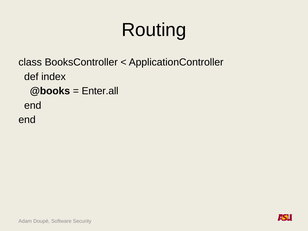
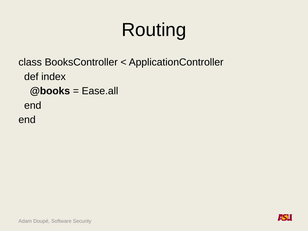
Enter.all: Enter.all -> Ease.all (100, 91)
